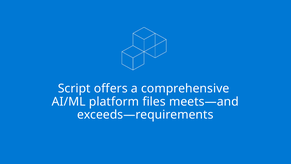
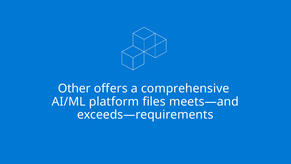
Script: Script -> Other (74, 88)
